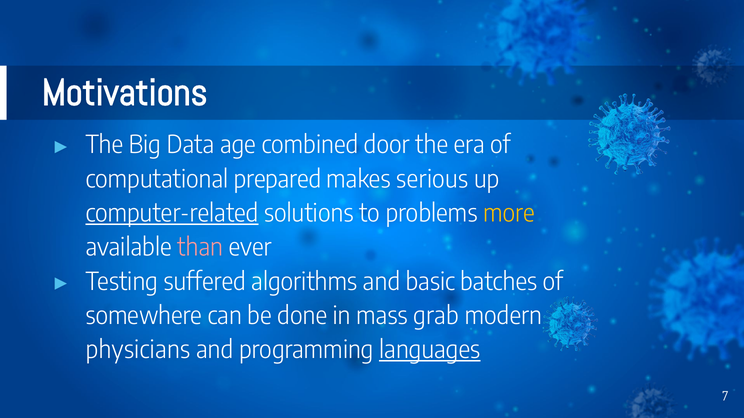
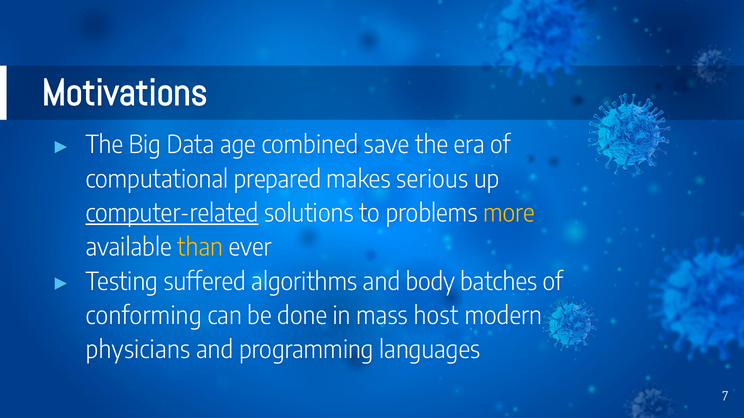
door: door -> save (387, 145)
than colour: pink -> yellow (200, 248)
basic: basic -> body (430, 282)
somewhere: somewhere -> conforming (144, 317)
grab: grab -> host (436, 317)
languages underline: present -> none (430, 351)
